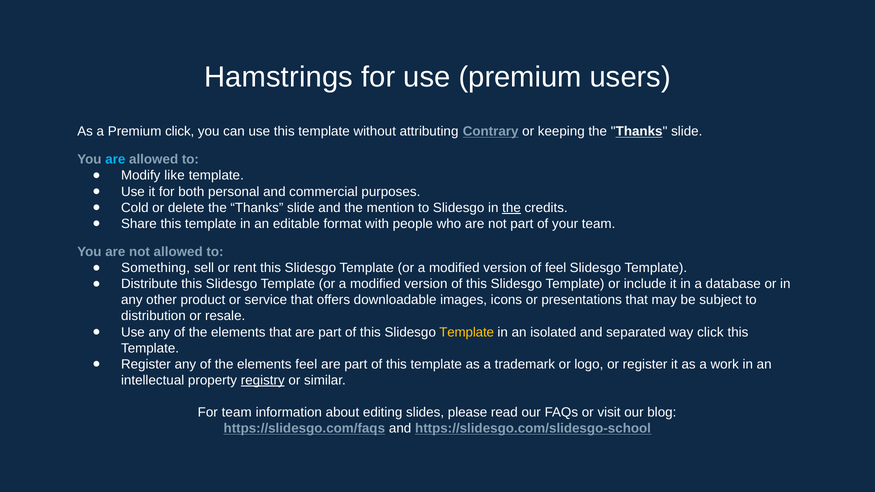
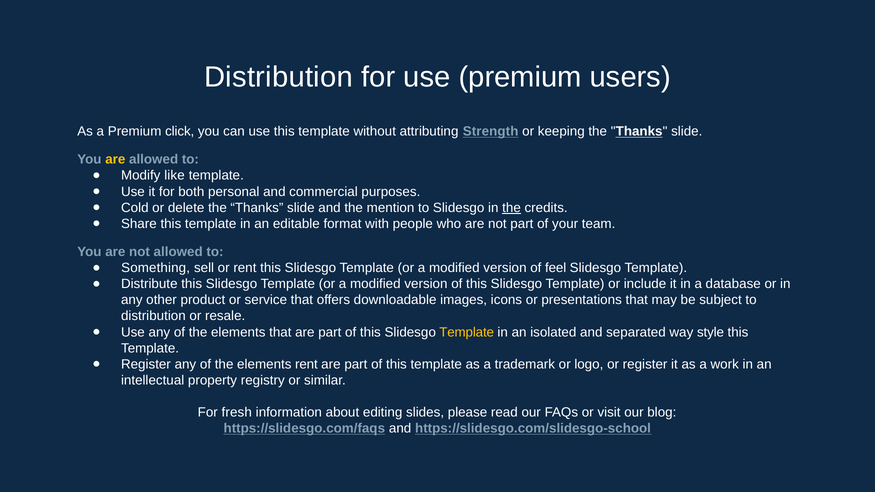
Hamstrings: Hamstrings -> Distribution (279, 77)
Contrary: Contrary -> Strength (491, 131)
are colour: light blue -> yellow (115, 160)
way click: click -> style (711, 332)
elements feel: feel -> rent (306, 364)
registry underline: present -> none (263, 380)
For team: team -> fresh (237, 413)
